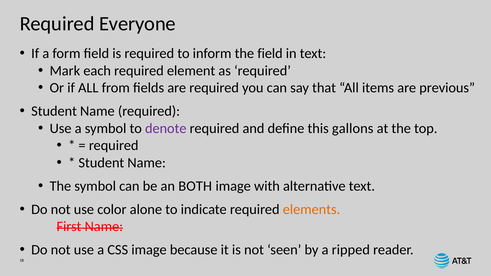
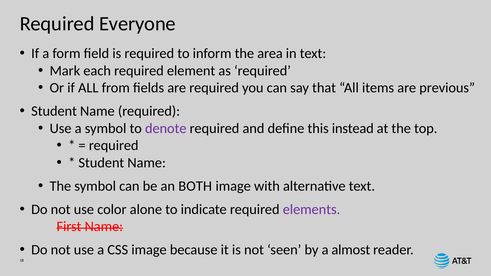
the field: field -> area (270, 54)
gallons: gallons -> instead (353, 129)
elements colour: orange -> purple (311, 210)
ripped: ripped -> almost (351, 250)
